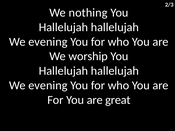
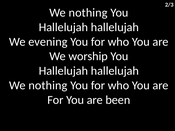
evening: evening -> nothing (48, 86)
great: great -> been (118, 100)
